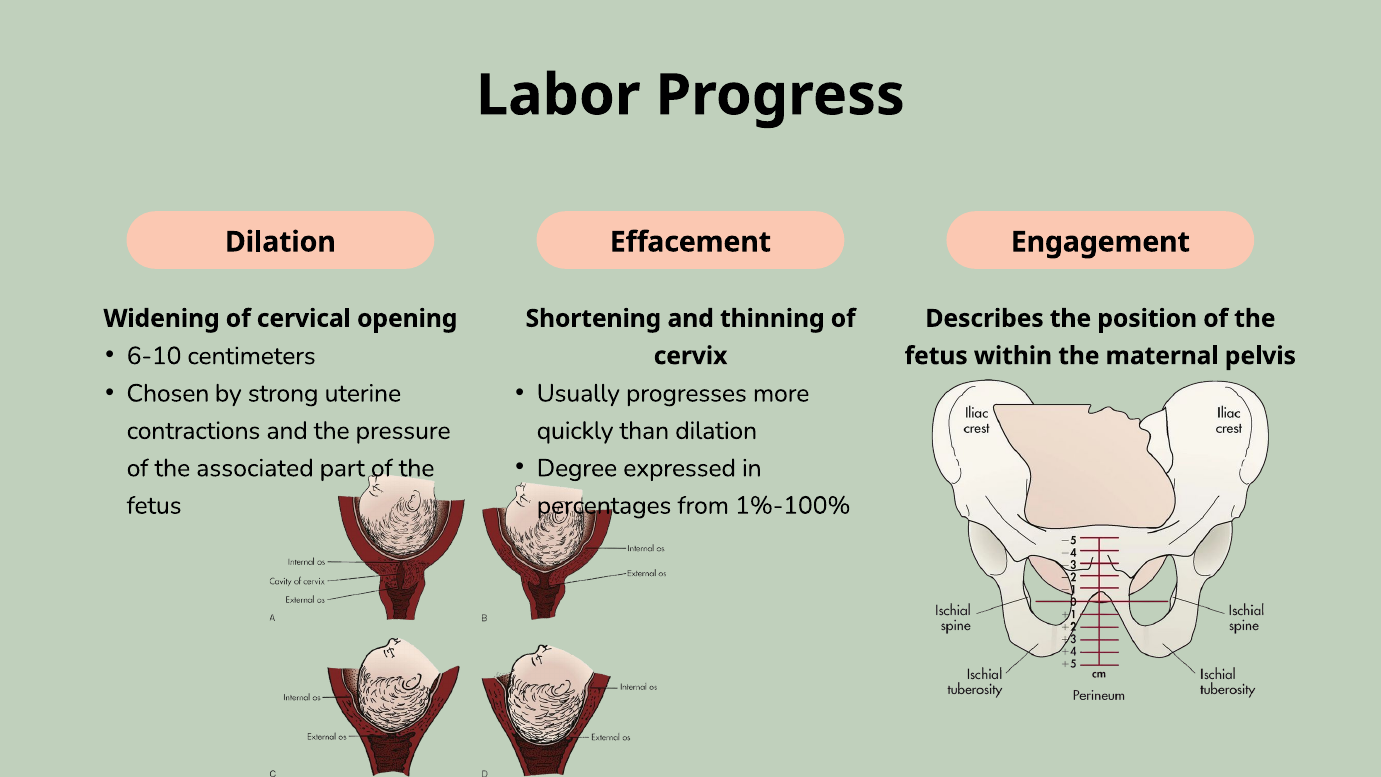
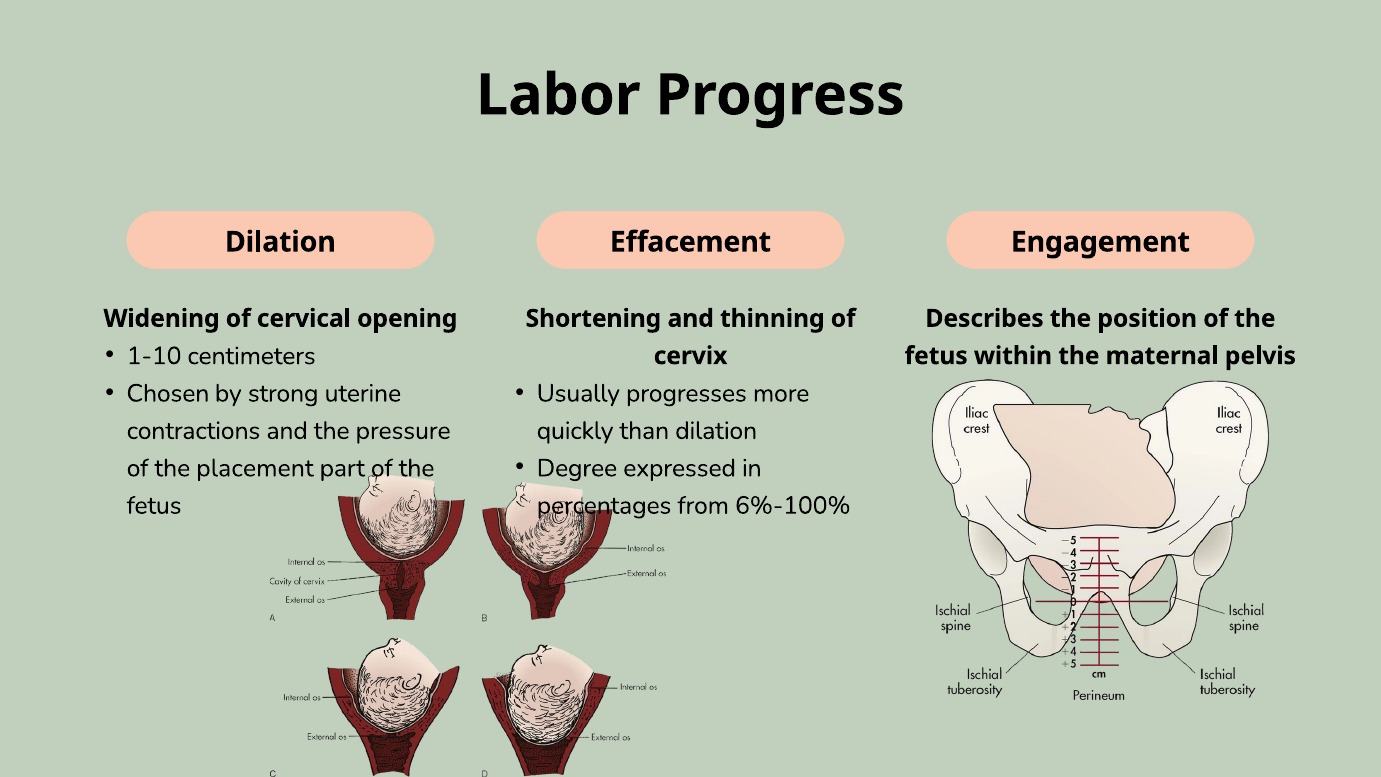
6-10: 6-10 -> 1-10 (154, 356)
associated: associated -> placement (255, 468)
1%-100%: 1%-100% -> 6%-100% (793, 505)
